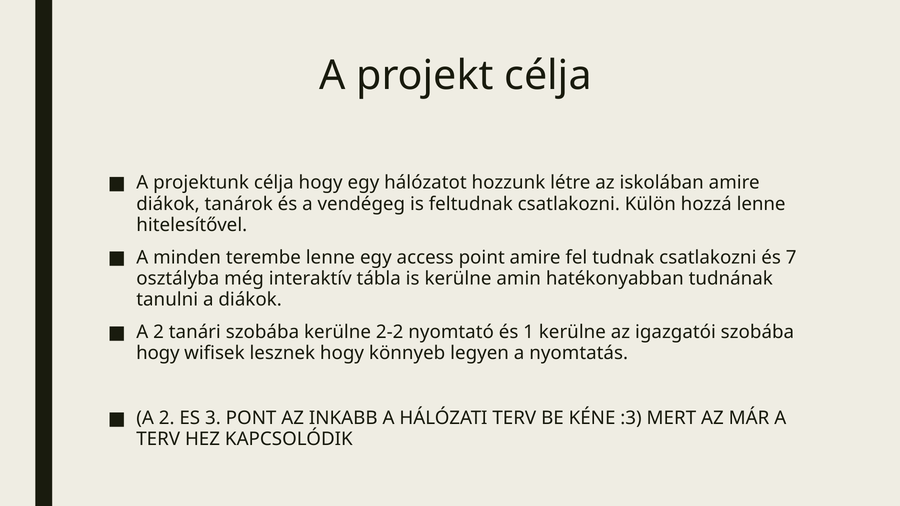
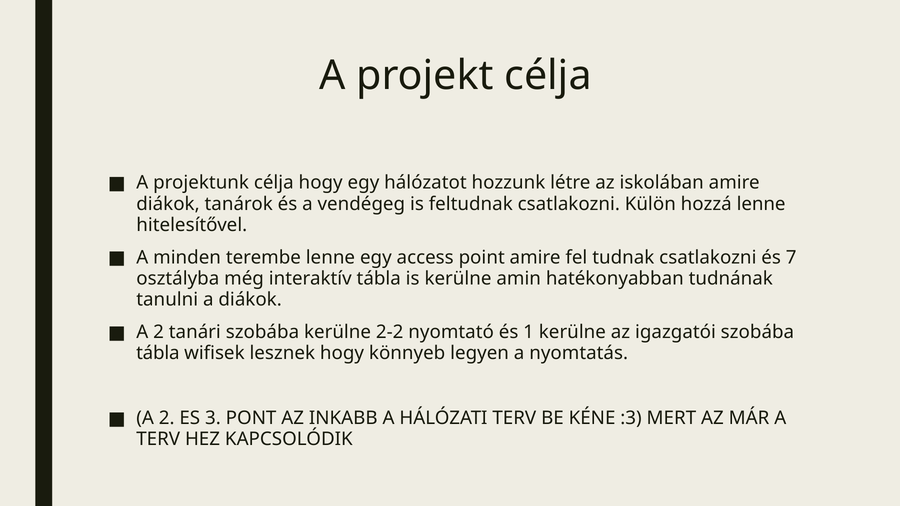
hogy: hogy -> tábla (158, 353)
